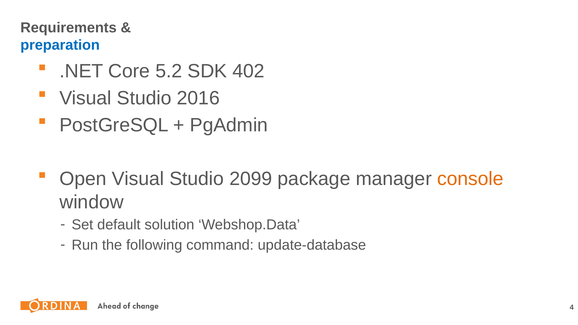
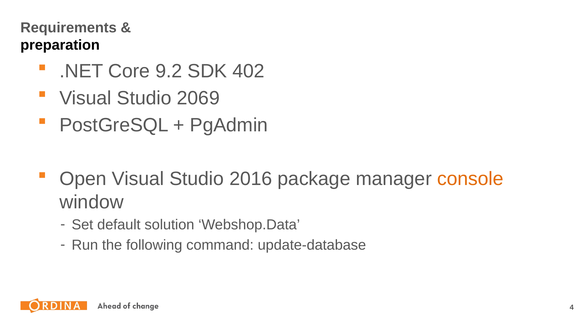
preparation colour: blue -> black (60, 45)
5.2: 5.2 -> 9.2 (169, 71)
2016: 2016 -> 2069 (198, 98)
2099: 2099 -> 2016 (251, 179)
